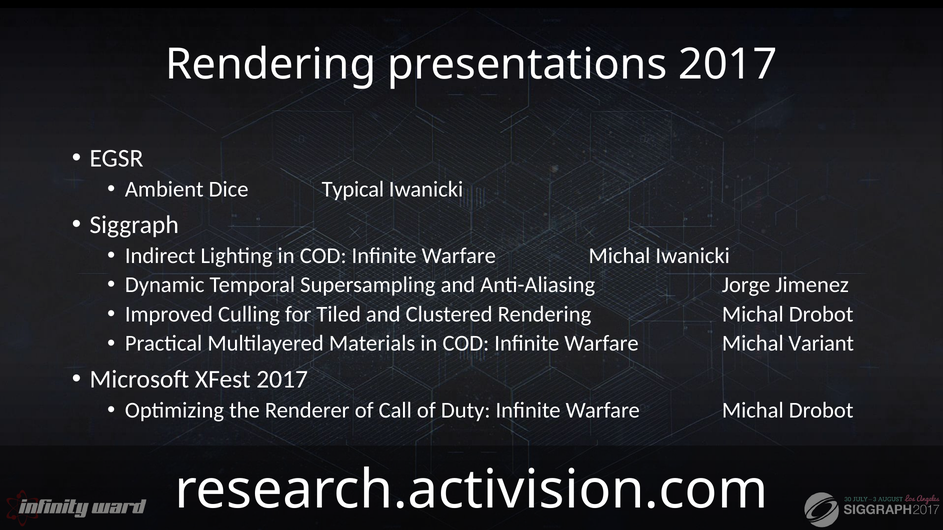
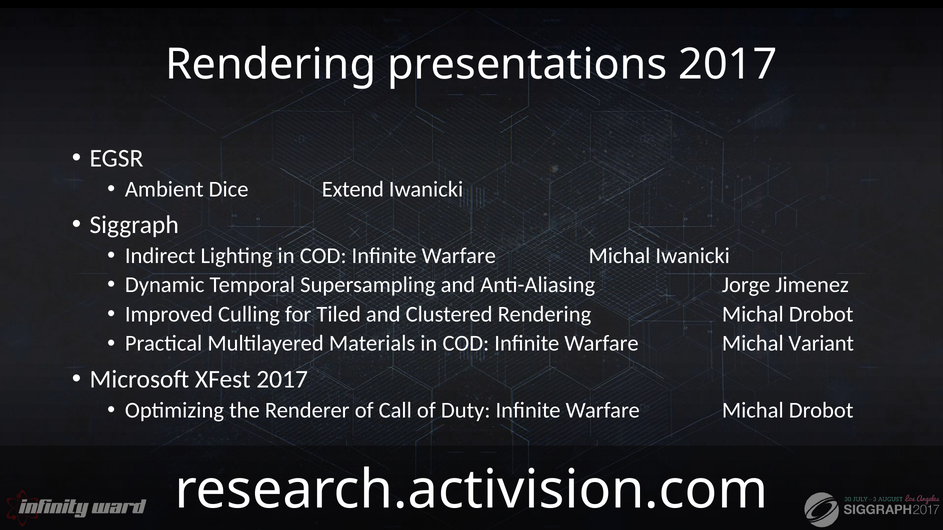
Typical: Typical -> Extend (353, 189)
